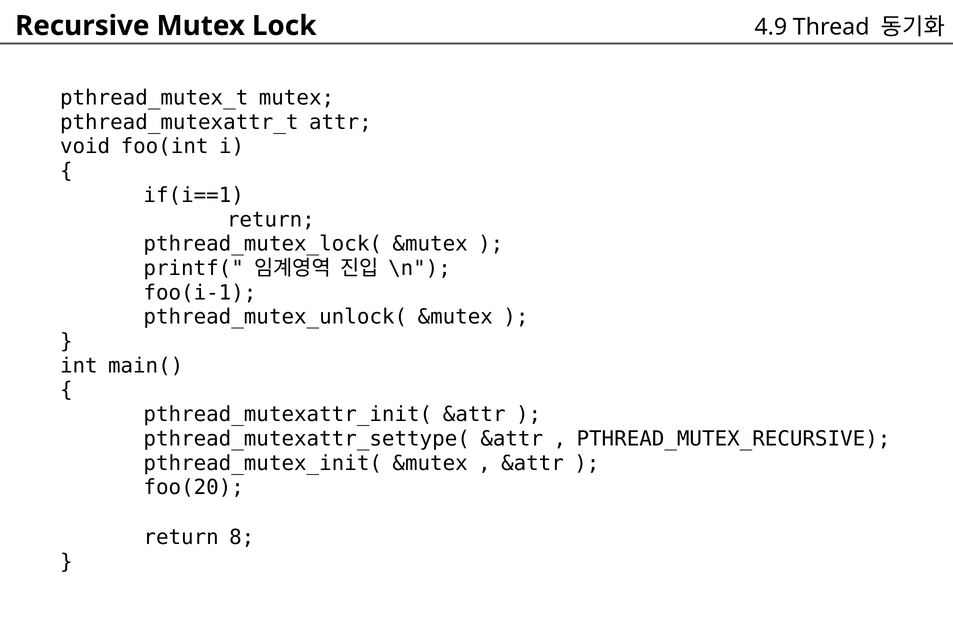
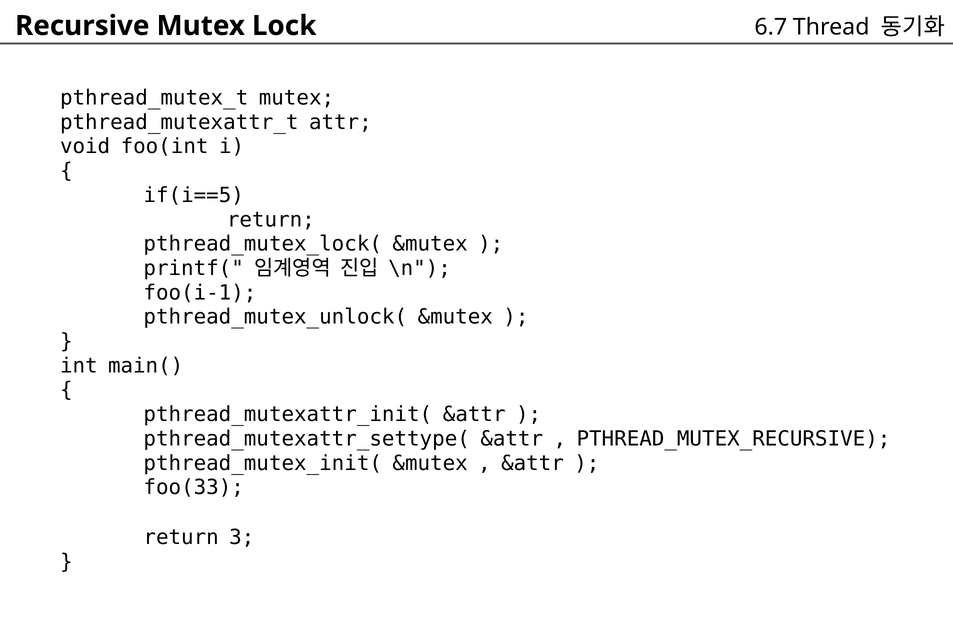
4.9: 4.9 -> 6.7 (771, 27)
if(i==1: if(i==1 -> if(i==5 (194, 195)
foo(20: foo(20 -> foo(33 (194, 487)
8: 8 -> 3 (242, 537)
